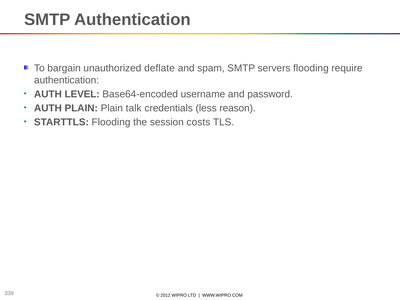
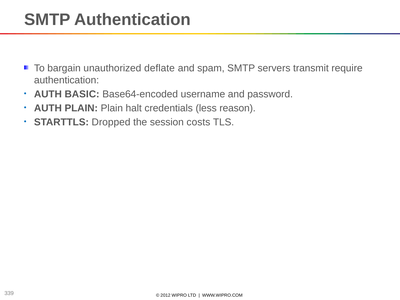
servers flooding: flooding -> transmit (311, 68)
LEVEL: LEVEL -> BASIC (82, 94)
talk: talk -> halt (134, 108)
STARTTLS Flooding: Flooding -> Dropped (111, 122)
